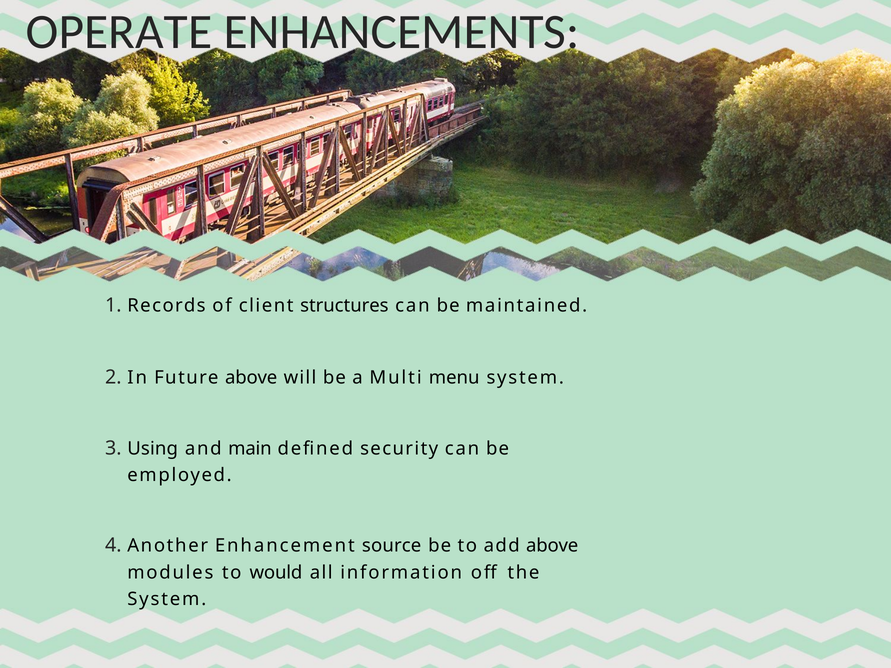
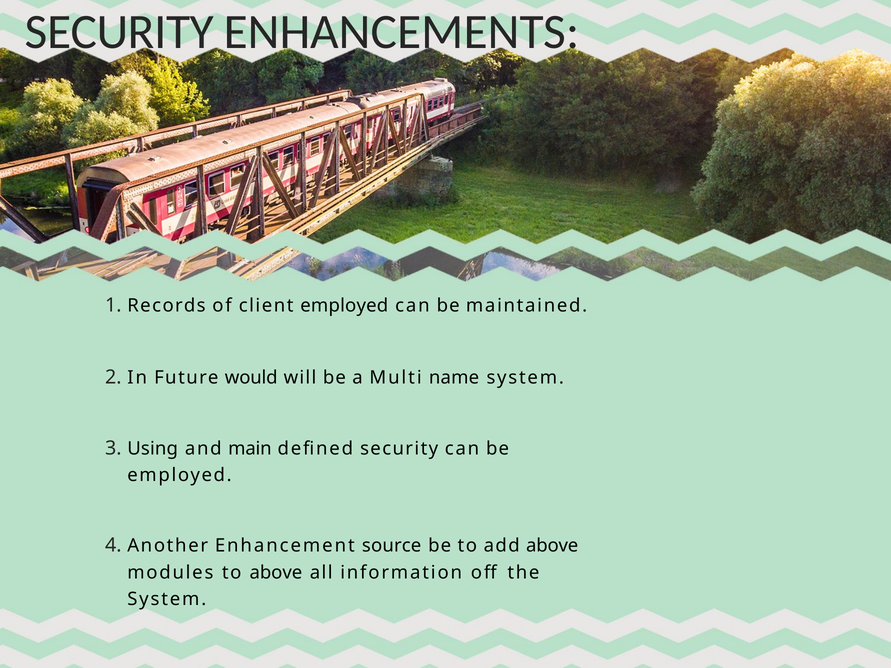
OPERATE: OPERATE -> SECURITY (119, 32)
client structures: structures -> employed (344, 306)
Future above: above -> would (251, 378)
menu: menu -> name (454, 378)
to would: would -> above (276, 573)
